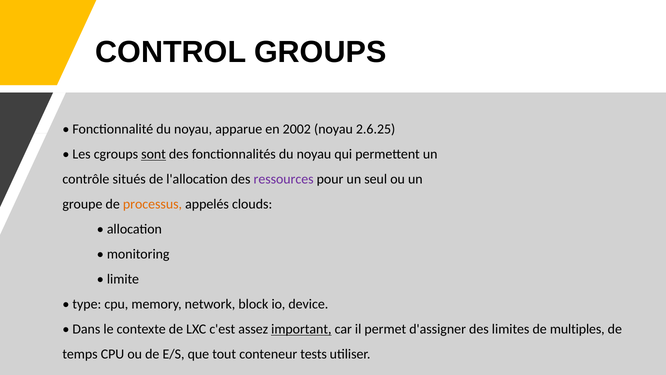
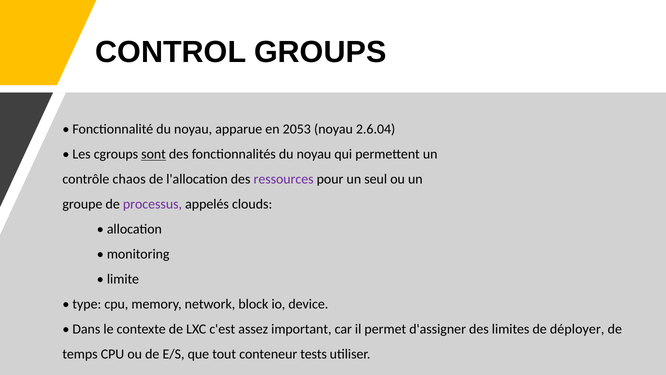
2002: 2002 -> 2053 (297, 129)
2.6.25: 2.6.25 -> 2.6.04 (376, 129)
situés: situés -> chaos (129, 179)
processus colour: orange -> purple (152, 204)
important underline: present -> none (301, 329)
multiples: multiples -> déployer (577, 329)
